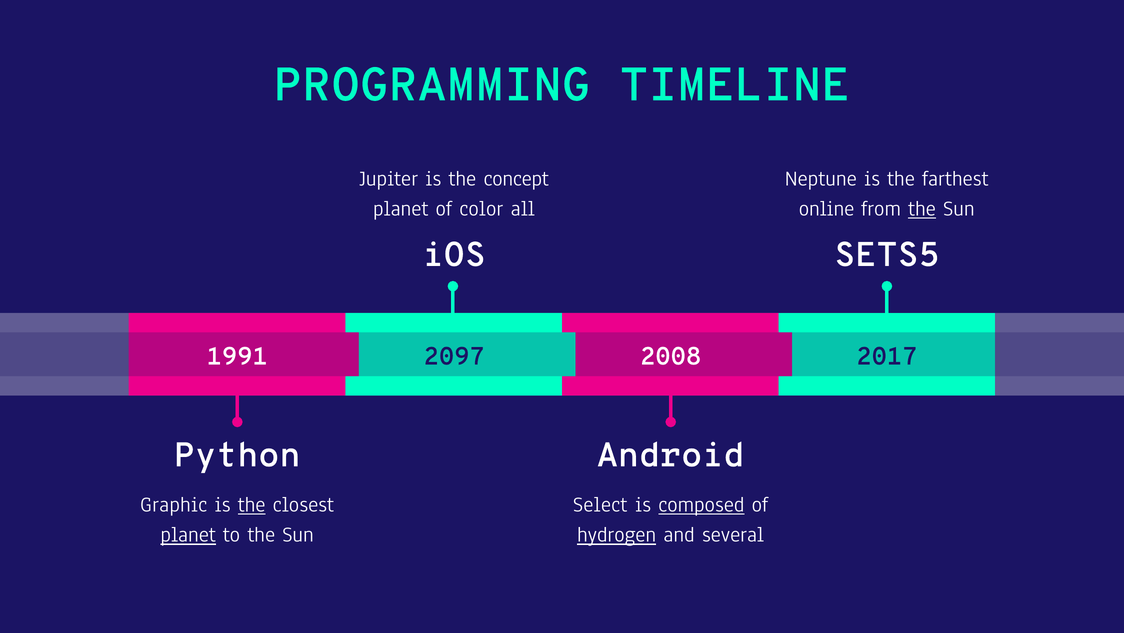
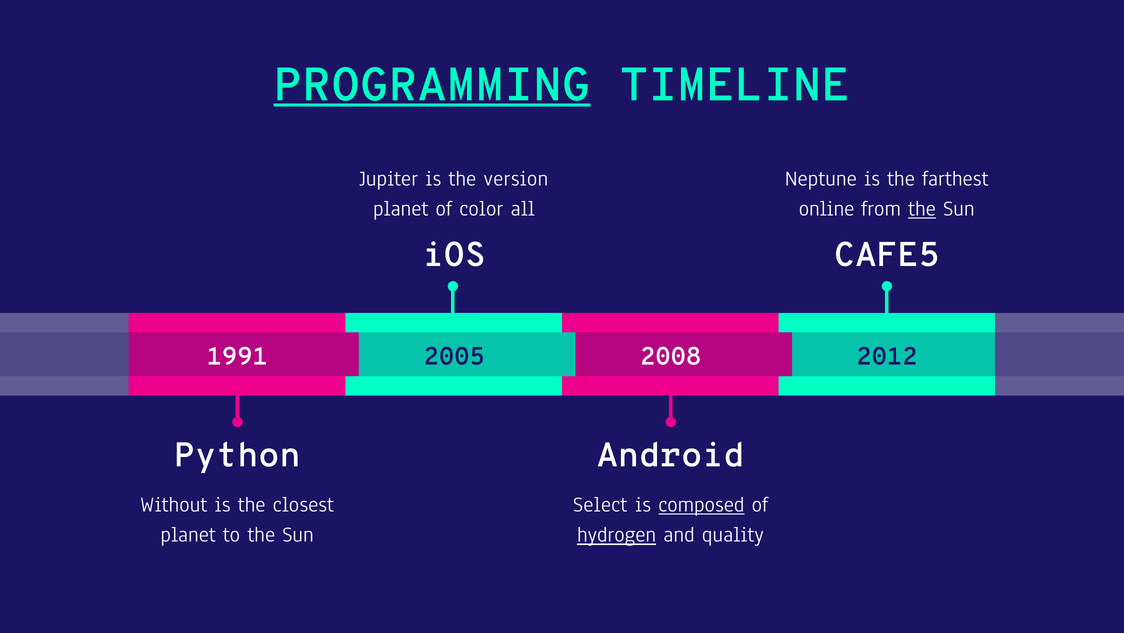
PROGRAMMING underline: none -> present (432, 85)
concept: concept -> version (516, 178)
SETS5: SETS5 -> CAFE5 (887, 254)
2097: 2097 -> 2005 (454, 356)
2017: 2017 -> 2012 (887, 356)
Graphic: Graphic -> Without (174, 504)
the underline: present -> none (252, 504)
planet underline: present -> none (188, 534)
several: several -> quality (733, 534)
